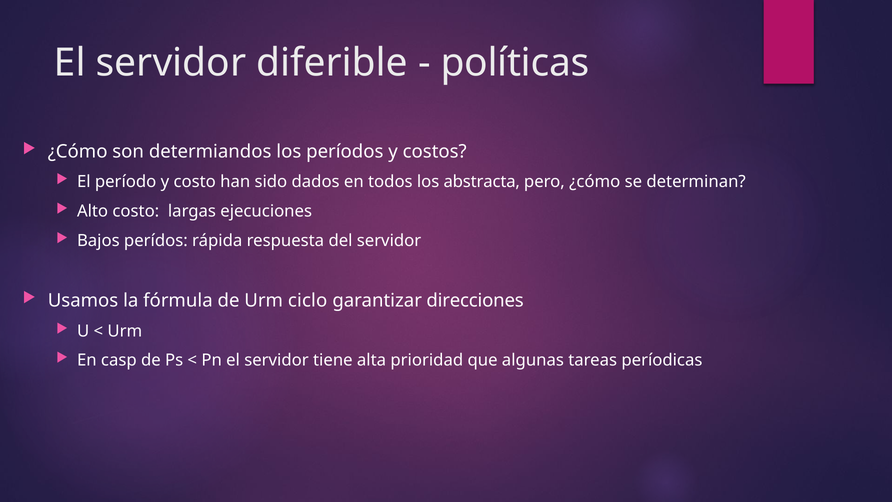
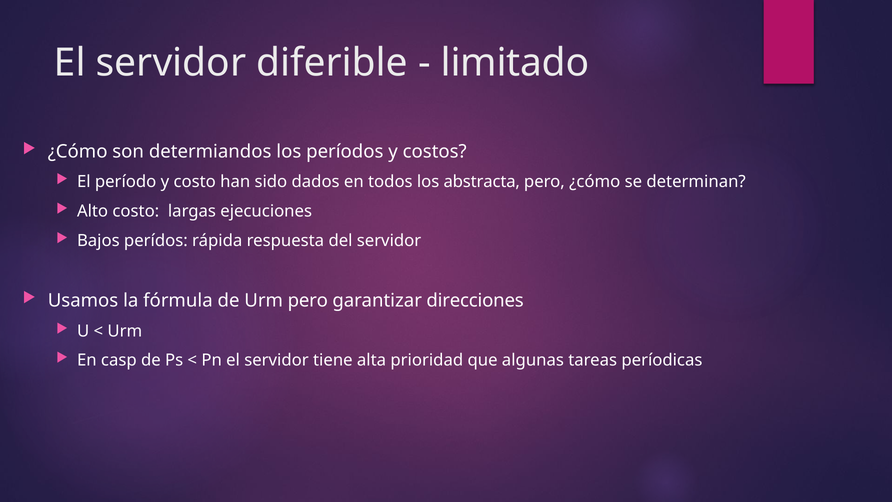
políticas: políticas -> limitado (515, 63)
Urm ciclo: ciclo -> pero (308, 301)
